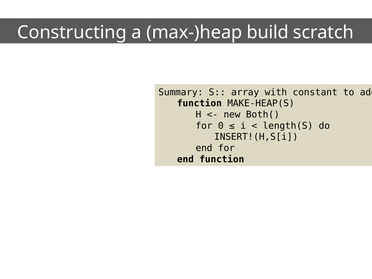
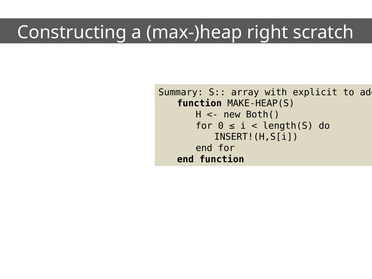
build: build -> right (268, 32)
constant: constant -> explicit (315, 92)
